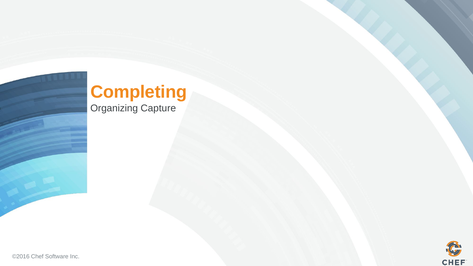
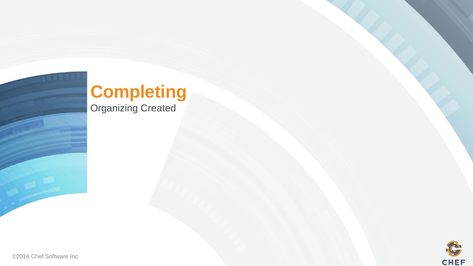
Capture: Capture -> Created (158, 108)
